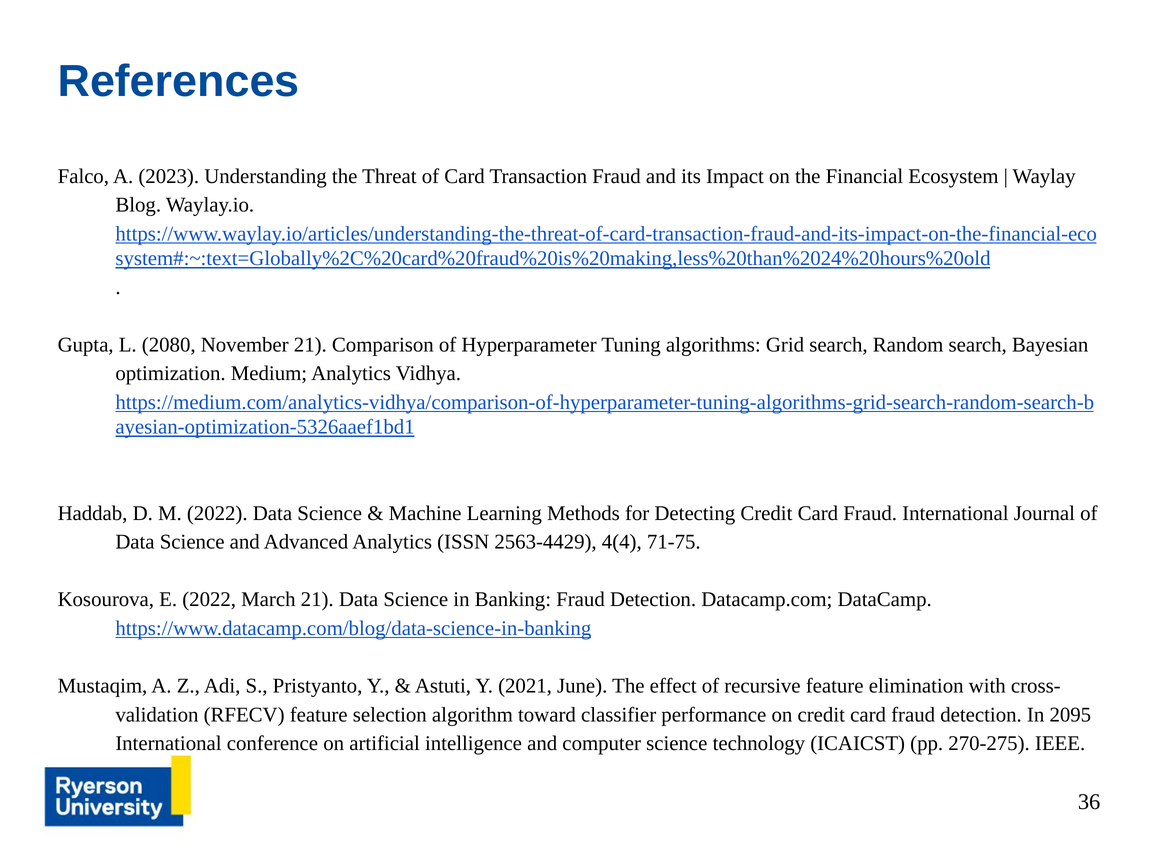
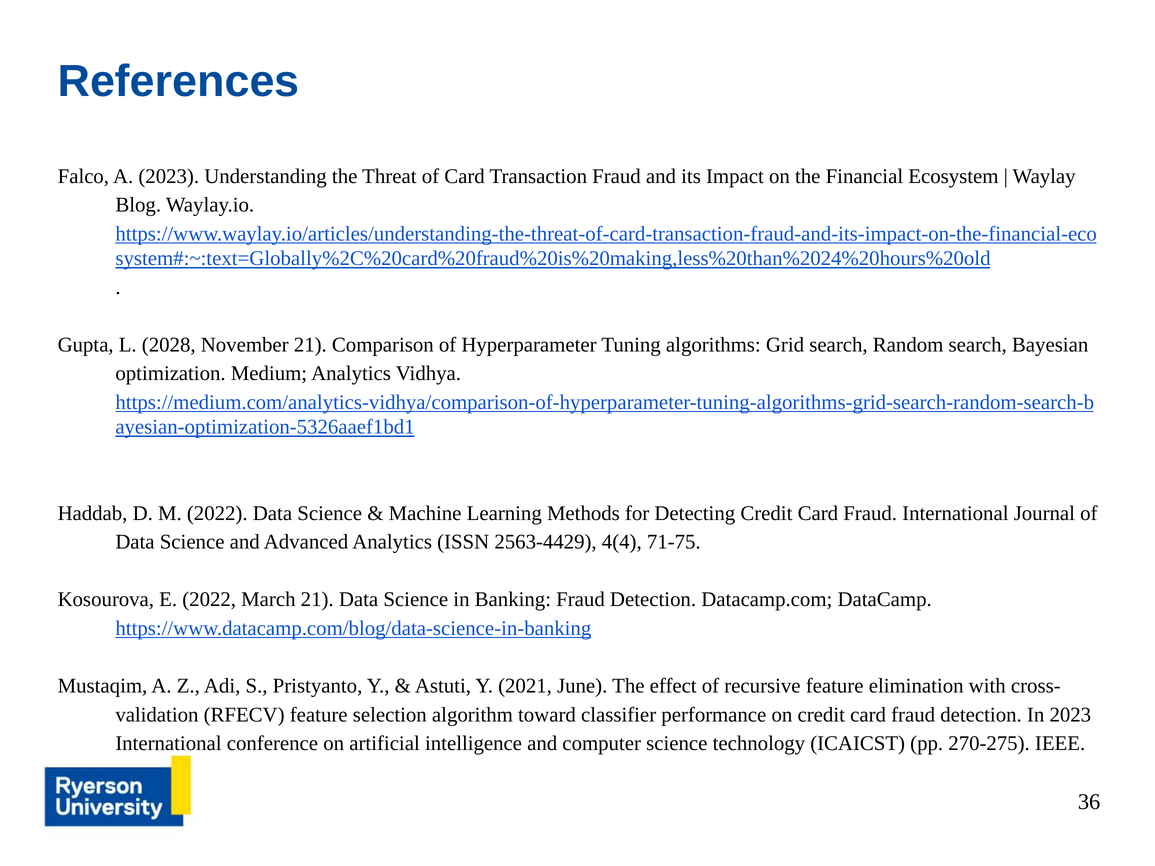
2080: 2080 -> 2028 (169, 345)
In 2095: 2095 -> 2023 (1070, 715)
